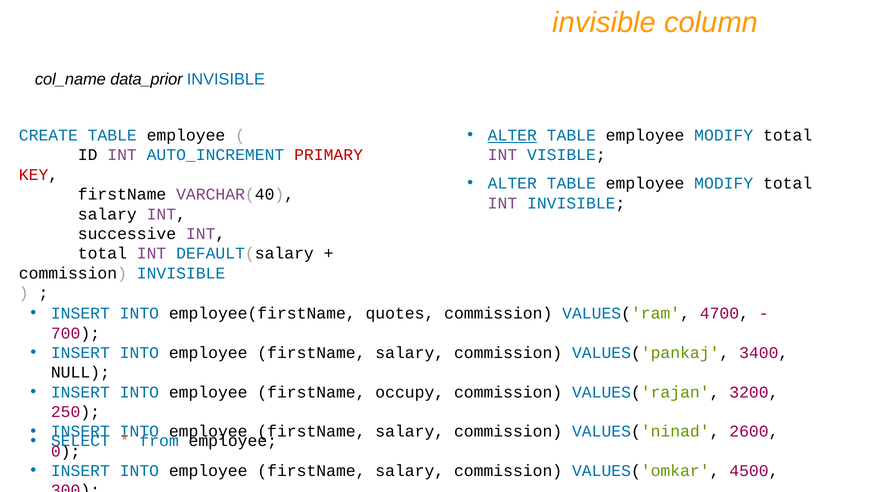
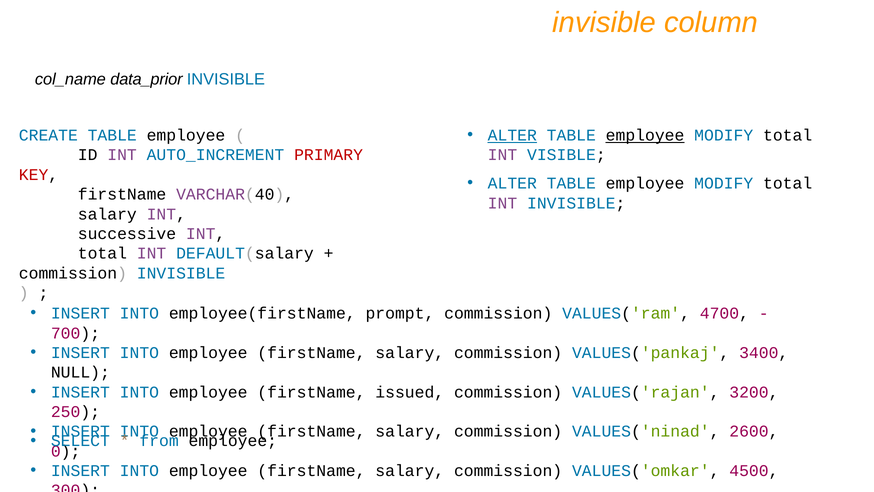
employee underline: none -> present (645, 135)
quotes: quotes -> prompt (400, 313)
occupy: occupy -> issued (410, 392)
